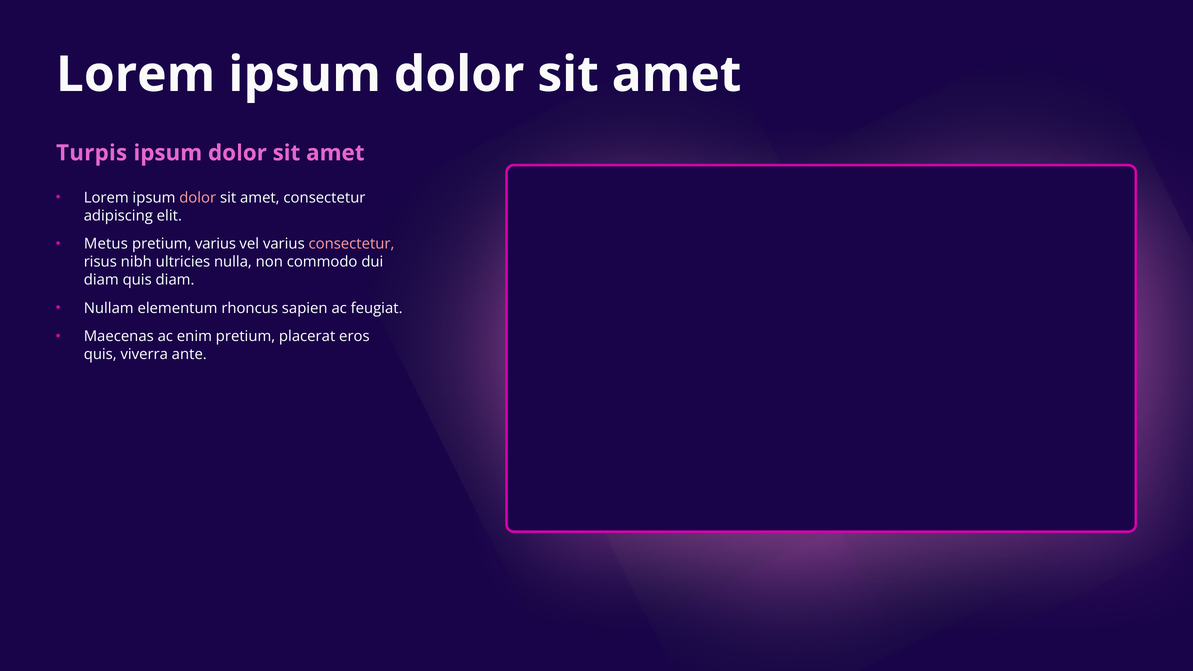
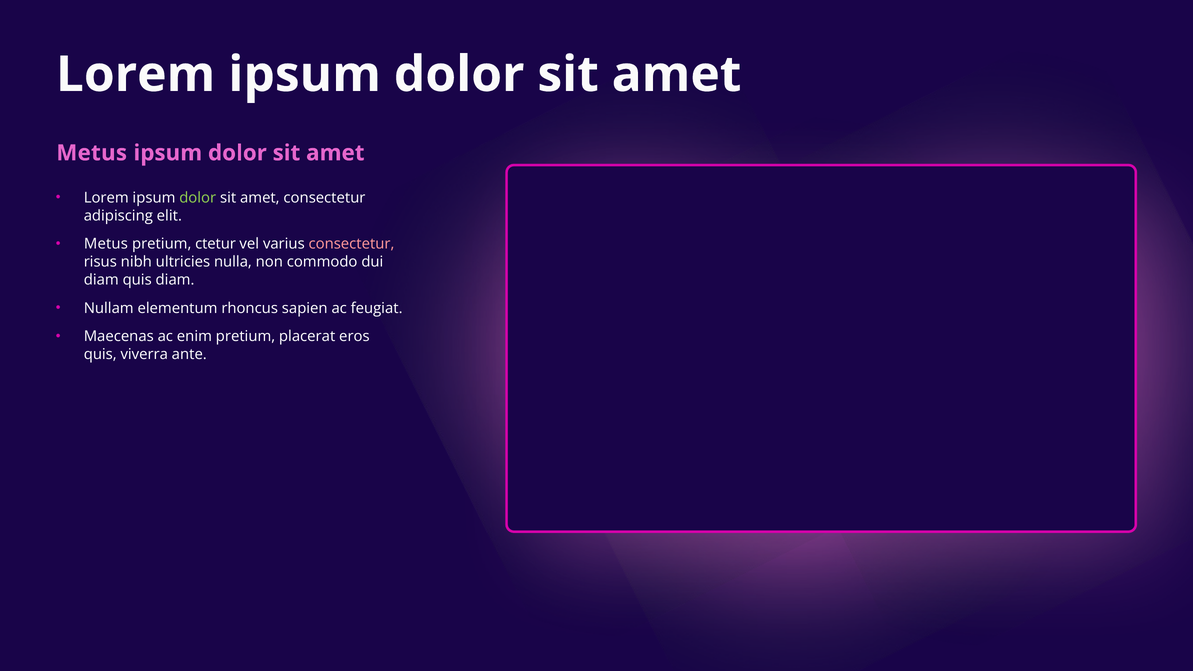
Turpis: Turpis -> Metus (92, 153)
dolor colour: pink -> light green (198, 198)
pretium varius: varius -> ctetur (216, 244)
